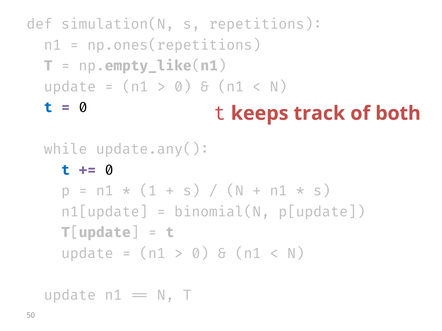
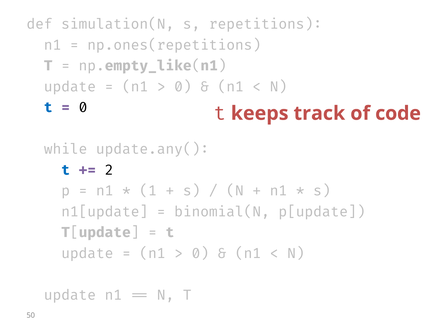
both: both -> code (398, 114)
0: 0 -> 2 (109, 170)
